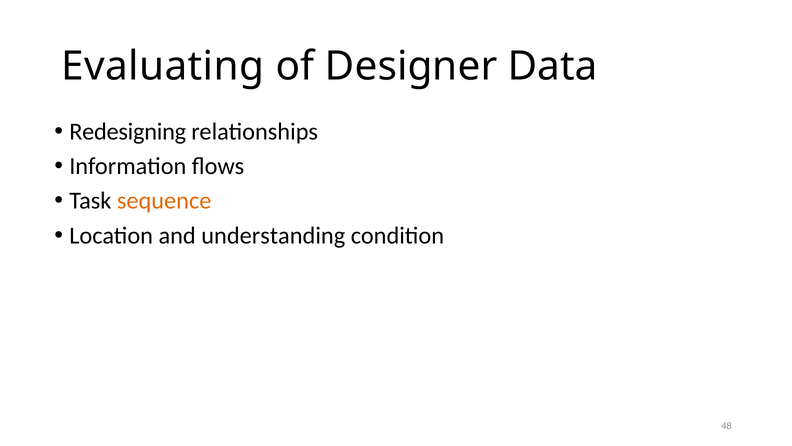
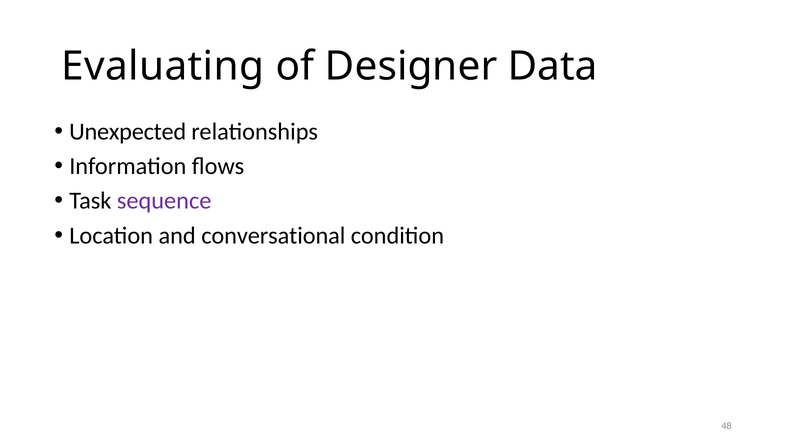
Redesigning: Redesigning -> Unexpected (128, 132)
sequence colour: orange -> purple (164, 201)
understanding: understanding -> conversational (273, 235)
